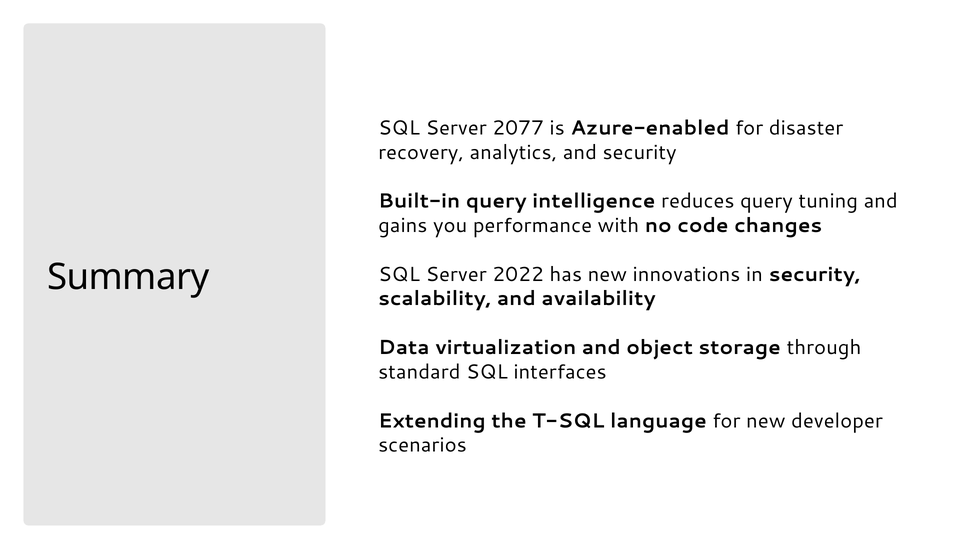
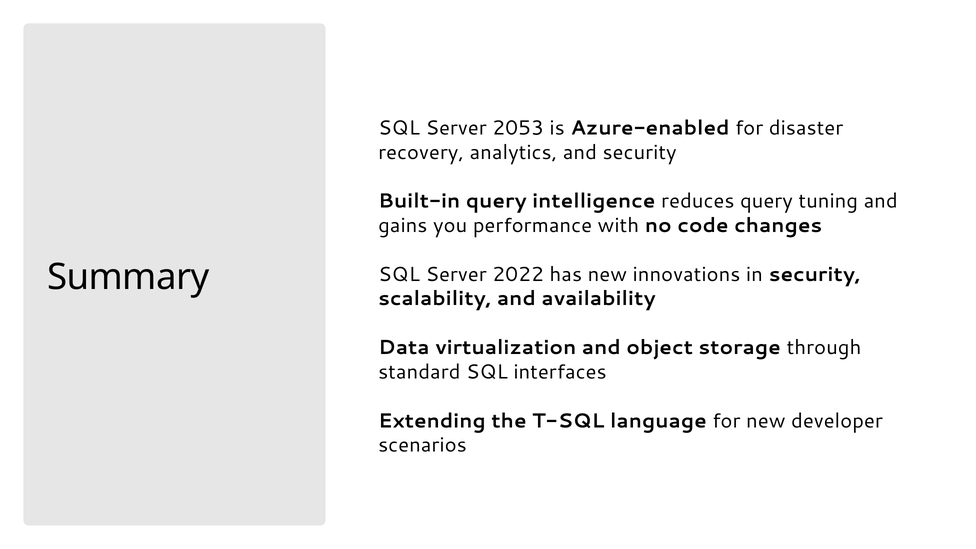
2077: 2077 -> 2053 (518, 128)
